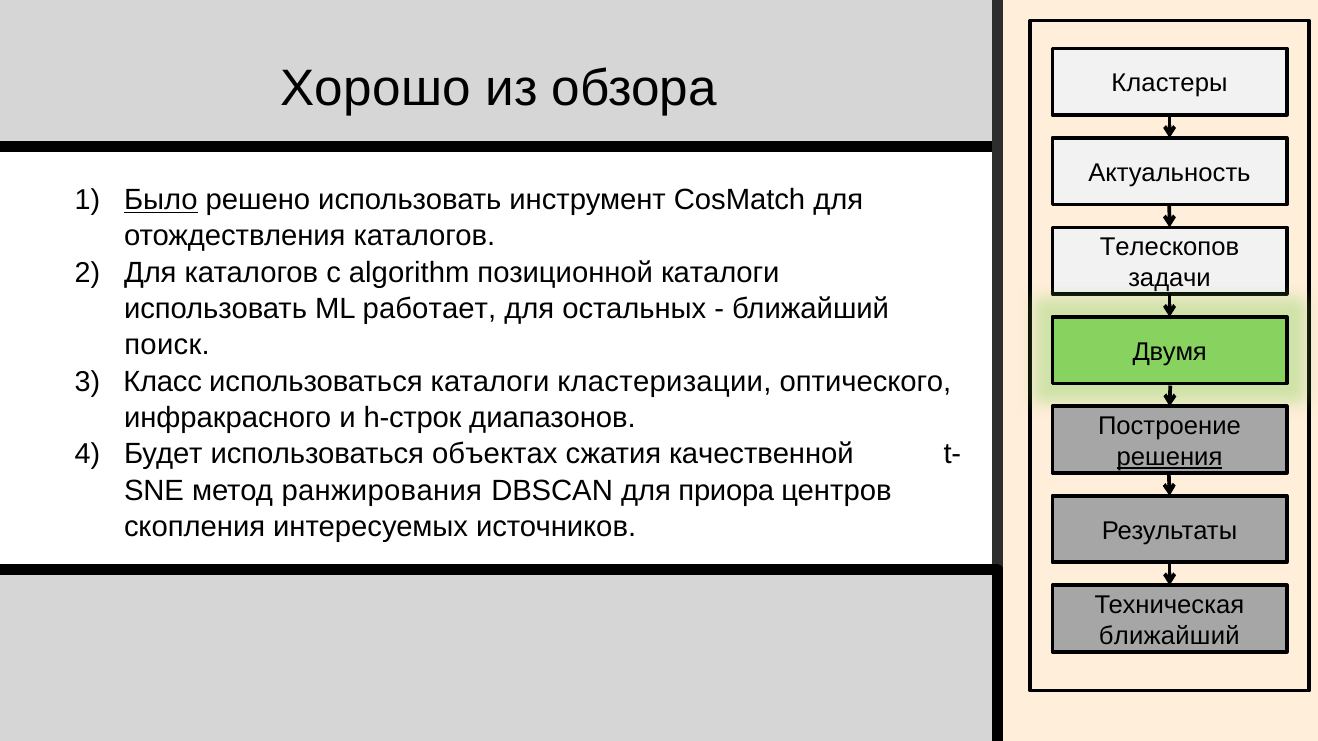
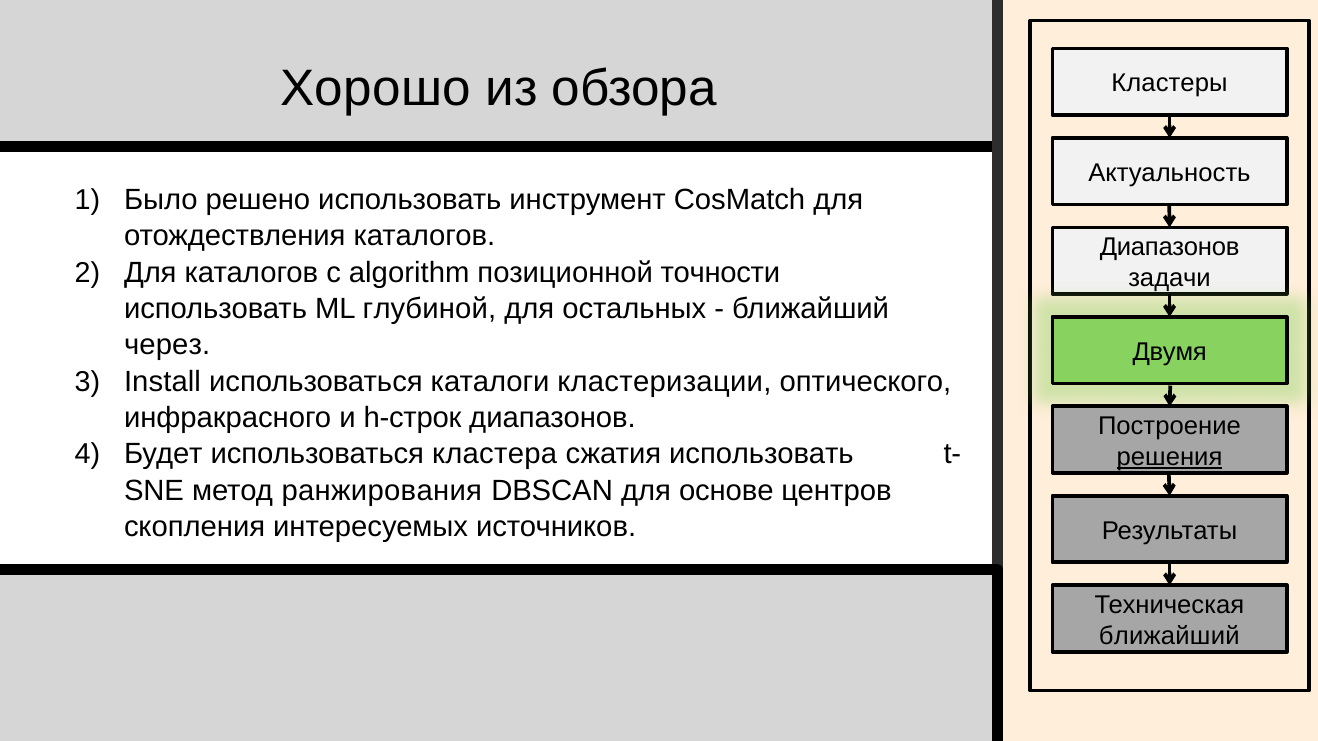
Было underline: present -> none (161, 200)
Телескопов: Телескопов -> Диапазонов (1170, 247)
позиционной каталоги: каталоги -> точности (720, 273)
работает: работает -> глубиной (429, 309)
поиск: поиск -> через (167, 345)
Класс: Класс -> Install (162, 382)
объектах: объектах -> кластера (495, 454)
сжатия качественной: качественной -> использовать (761, 454)
приора: приора -> основе (726, 491)
